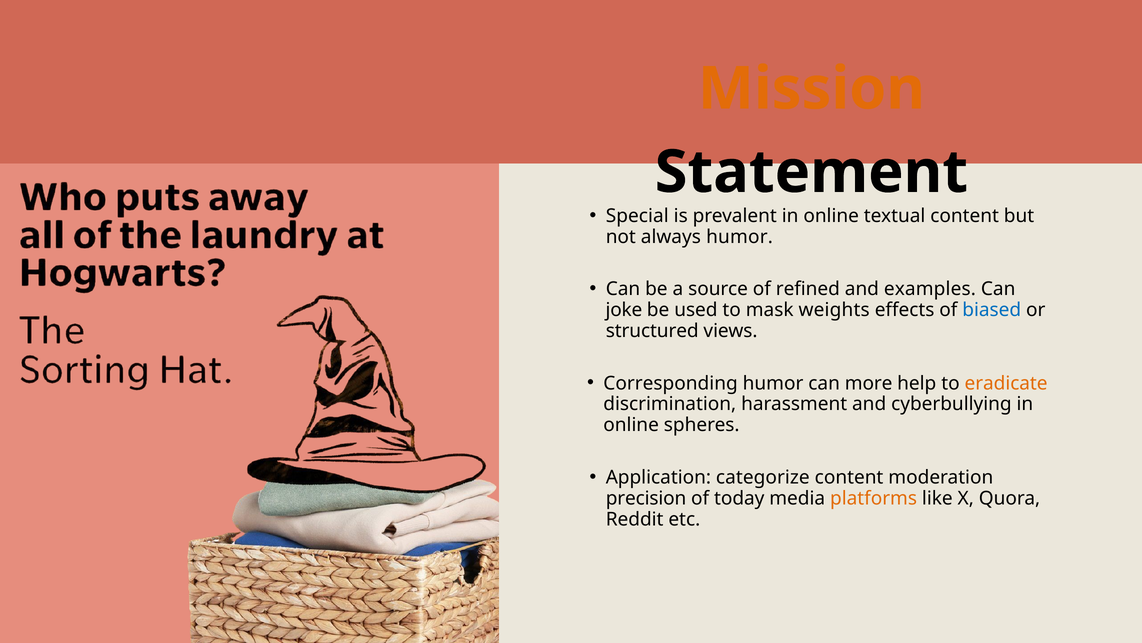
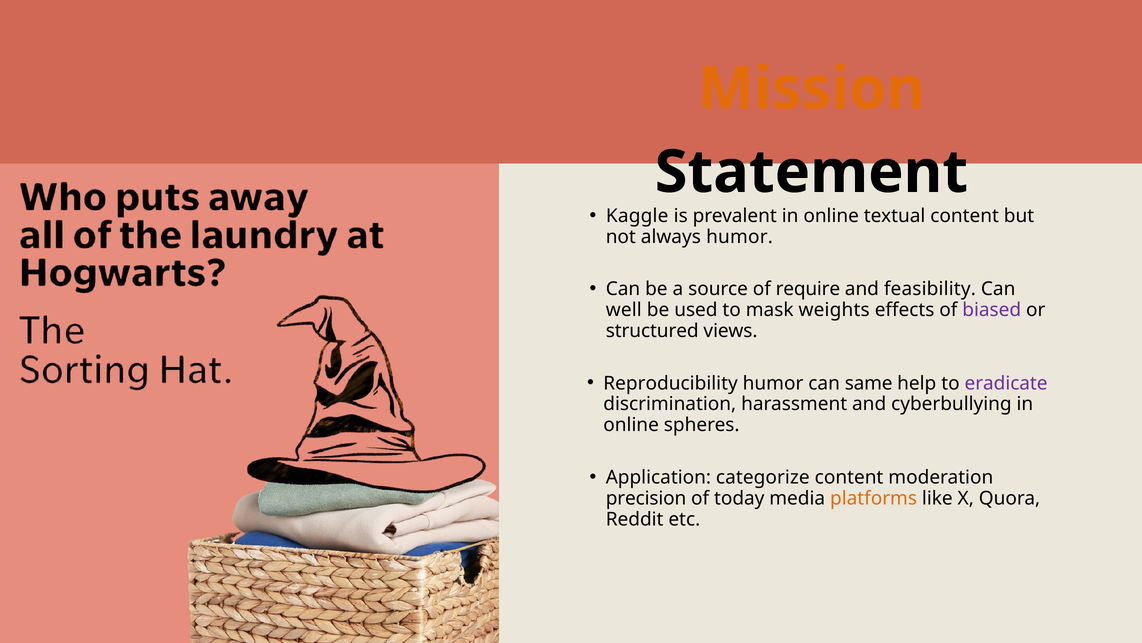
Special: Special -> Kaggle (637, 216)
refined: refined -> require (808, 289)
examples: examples -> feasibility (930, 289)
joke: joke -> well (624, 310)
biased colour: blue -> purple (992, 310)
Corresponding: Corresponding -> Reproducibility (671, 383)
more: more -> same (869, 383)
eradicate colour: orange -> purple (1006, 383)
